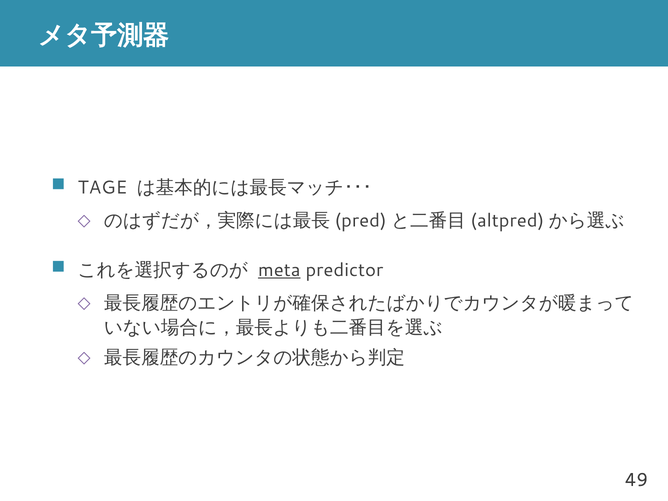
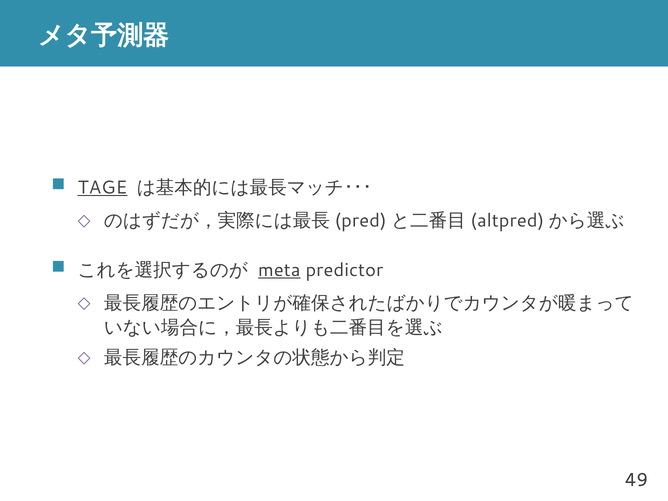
TAGE underline: none -> present (102, 188)
